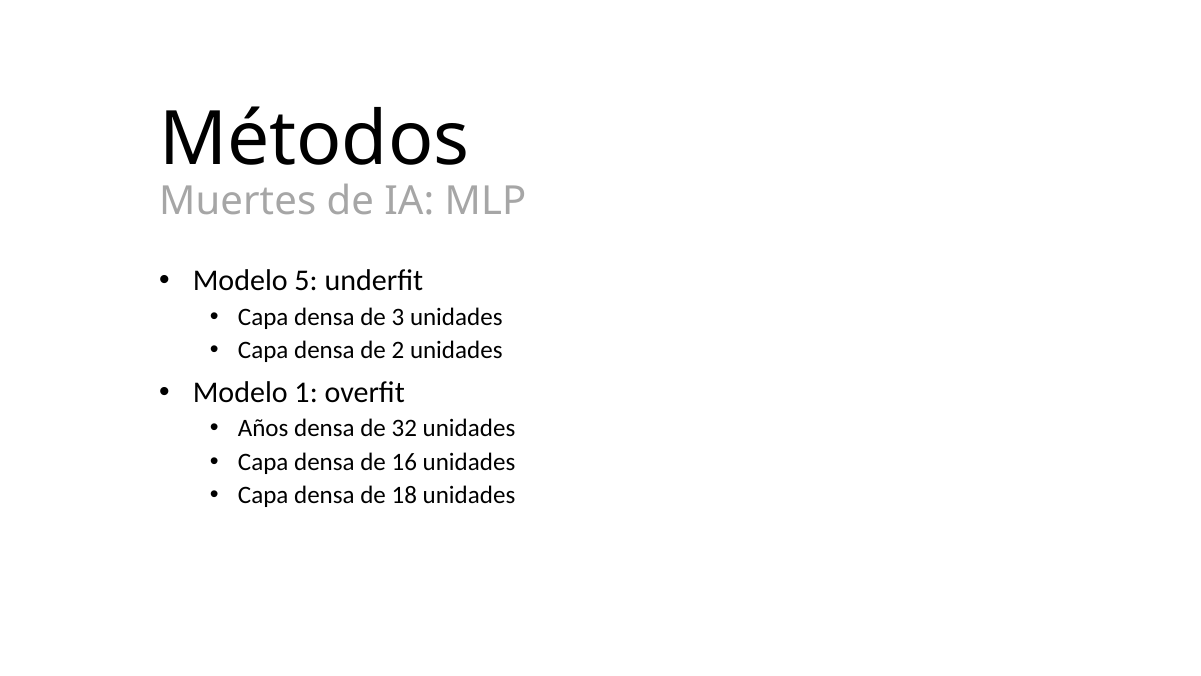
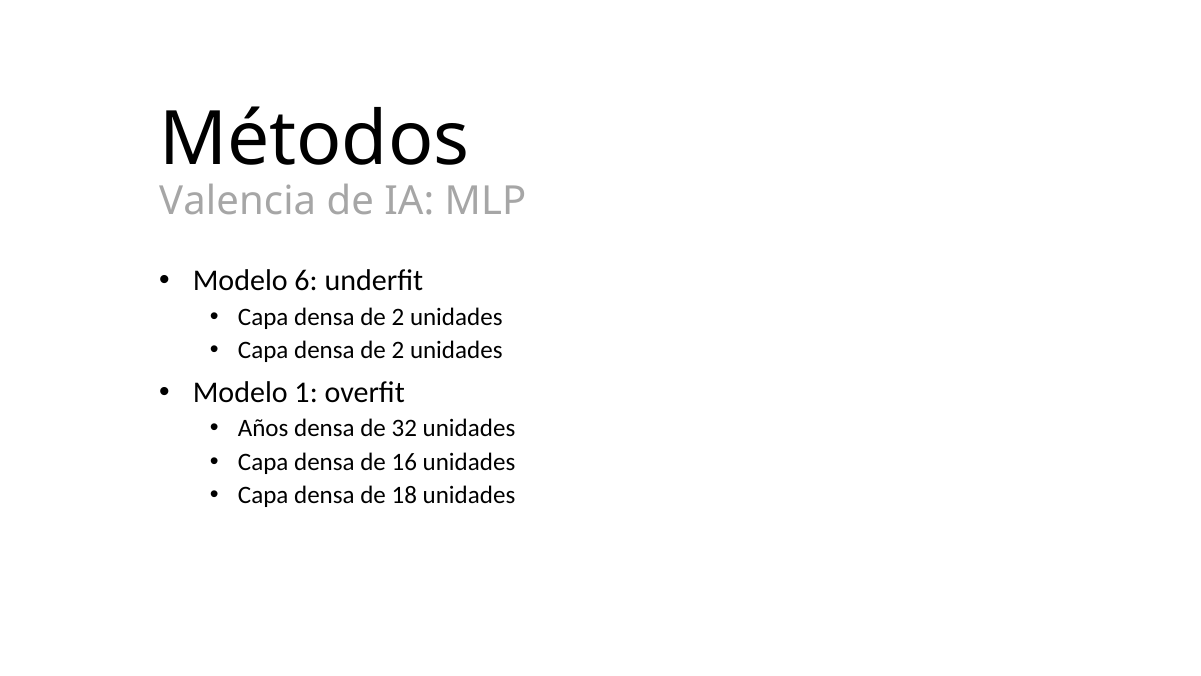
Muertes: Muertes -> Valencia (238, 202)
5: 5 -> 6 (306, 281)
3: 3 -> 2 (398, 317)
